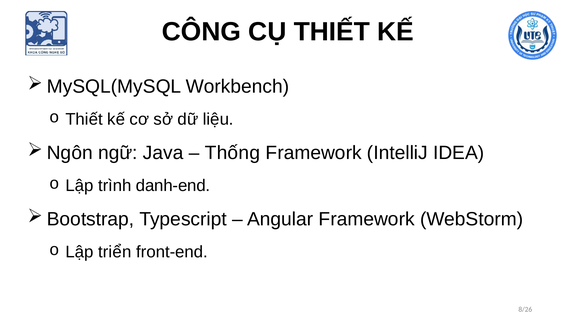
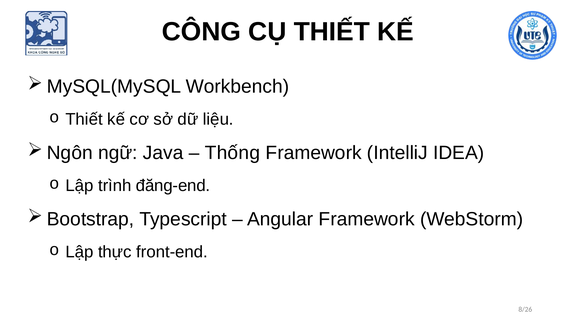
danh-end: danh-end -> đăng-end (173, 186)
triển: triển -> thực (115, 252)
